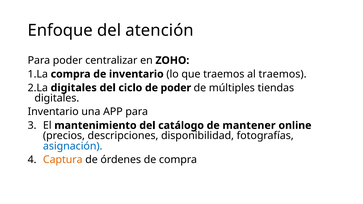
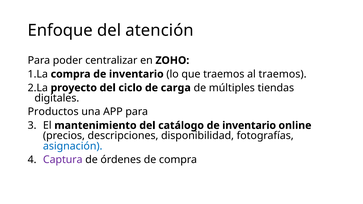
digitales: digitales -> proyecto (74, 88)
de poder: poder -> carga (176, 88)
Inventario: Inventario -> Productos (53, 112)
catálogo de mantener: mantener -> inventario (249, 126)
Captura colour: orange -> purple (63, 160)
